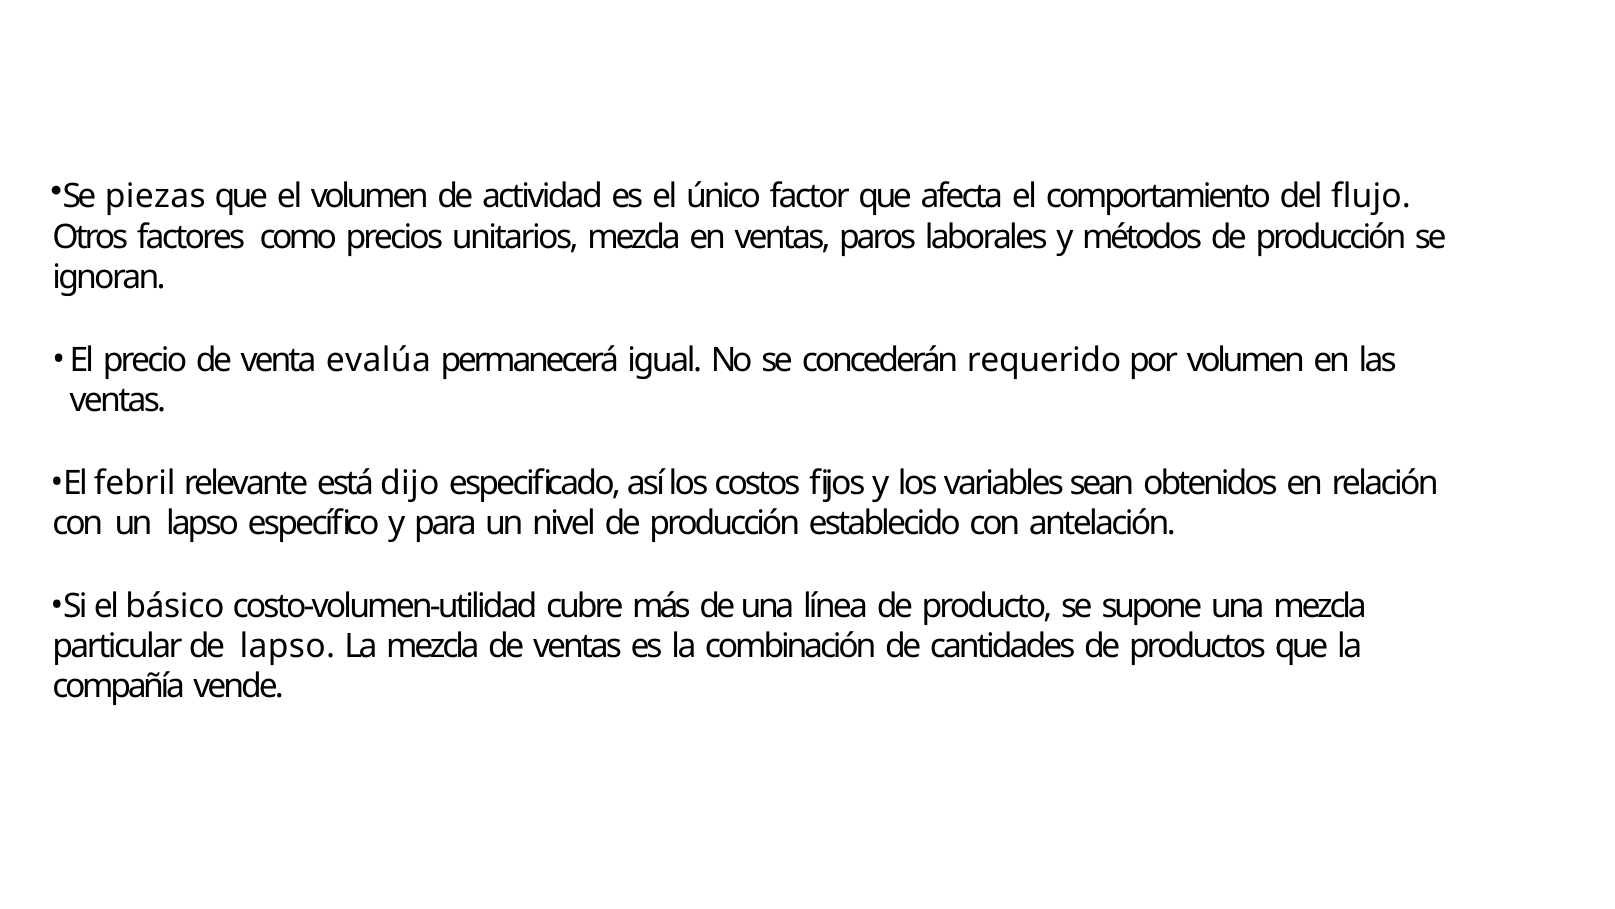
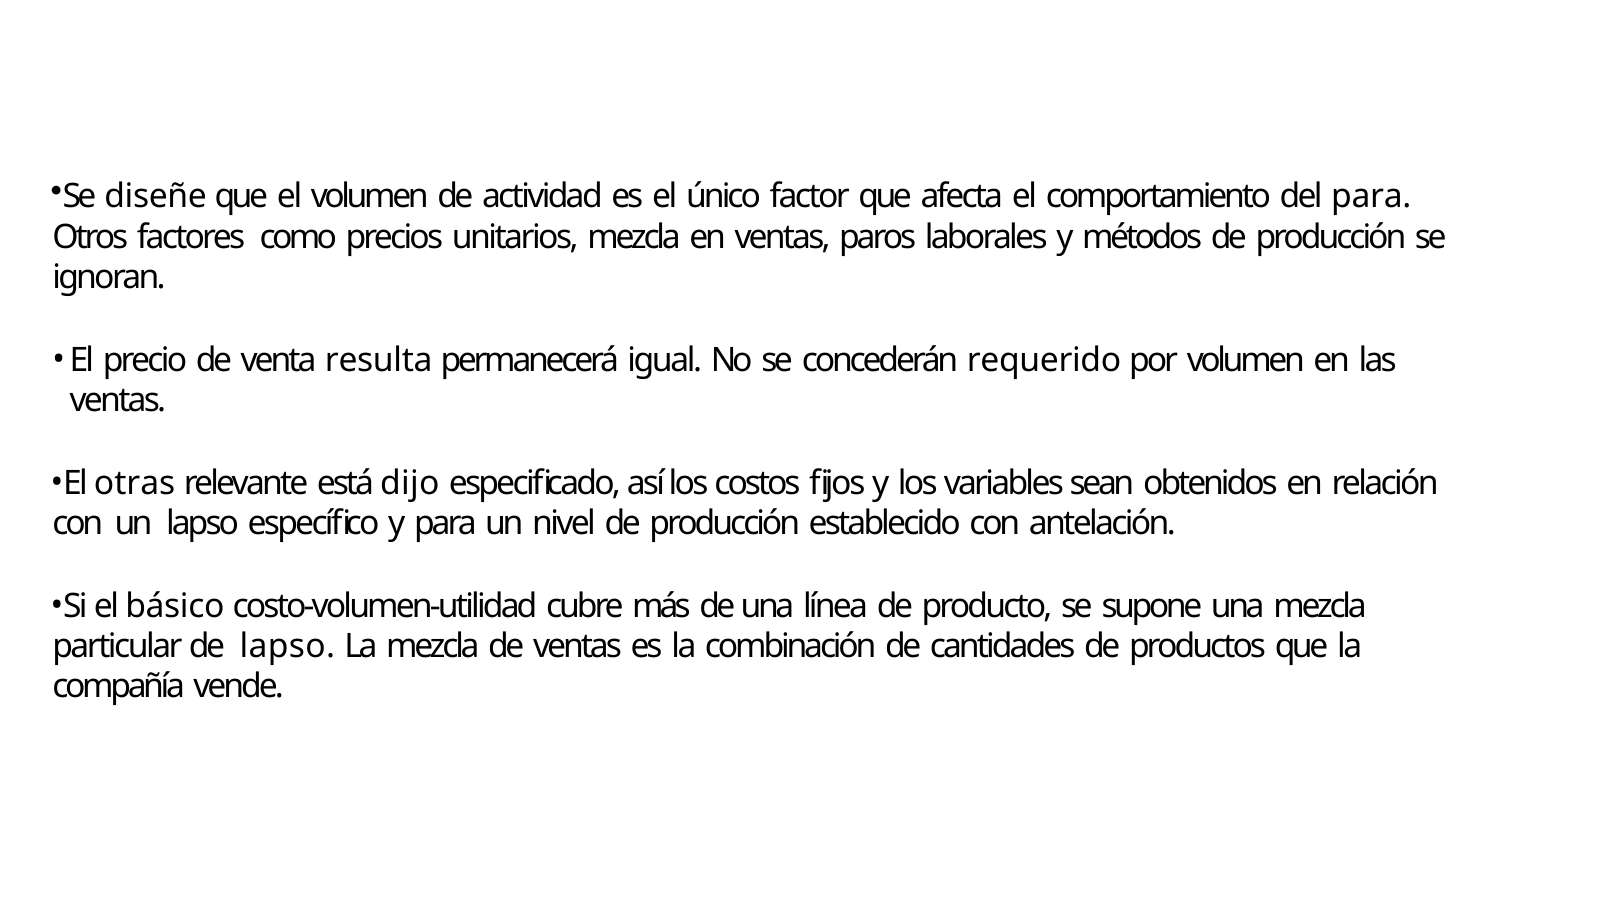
piezas: piezas -> diseñe (156, 196)
del flujo: flujo -> para (1371, 196)
evalúa: evalúa -> resulta (379, 360)
febril: febril -> otras (135, 483)
